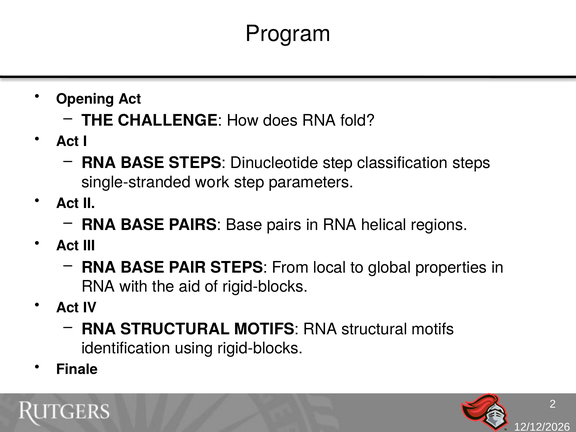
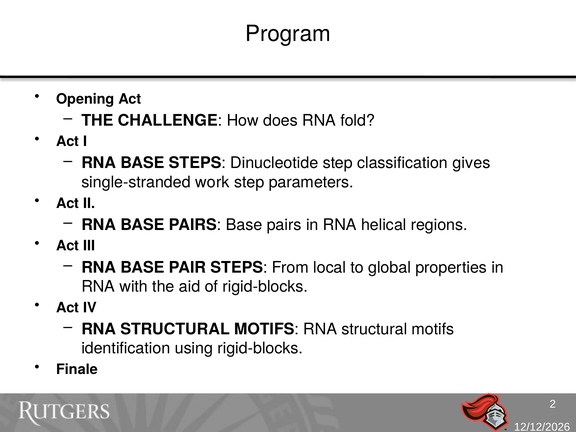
classification steps: steps -> gives (471, 163)
